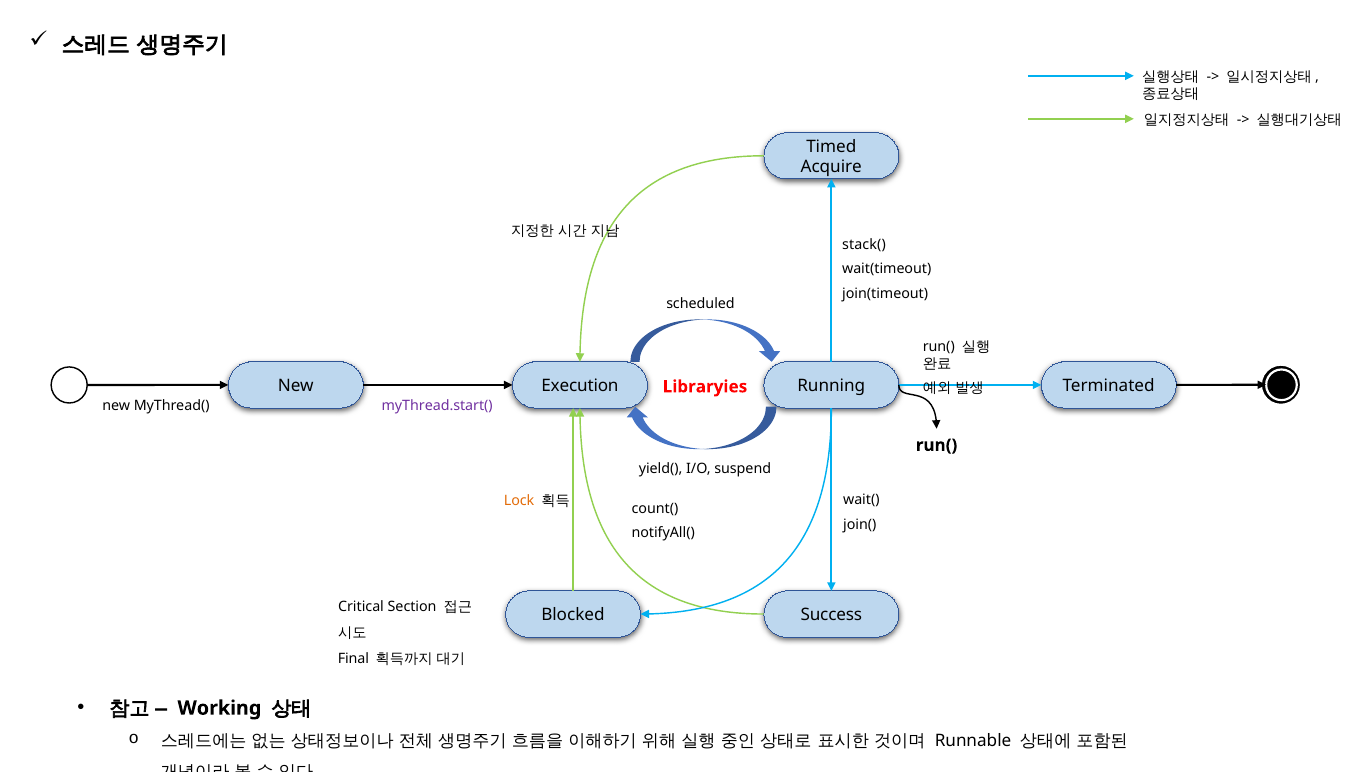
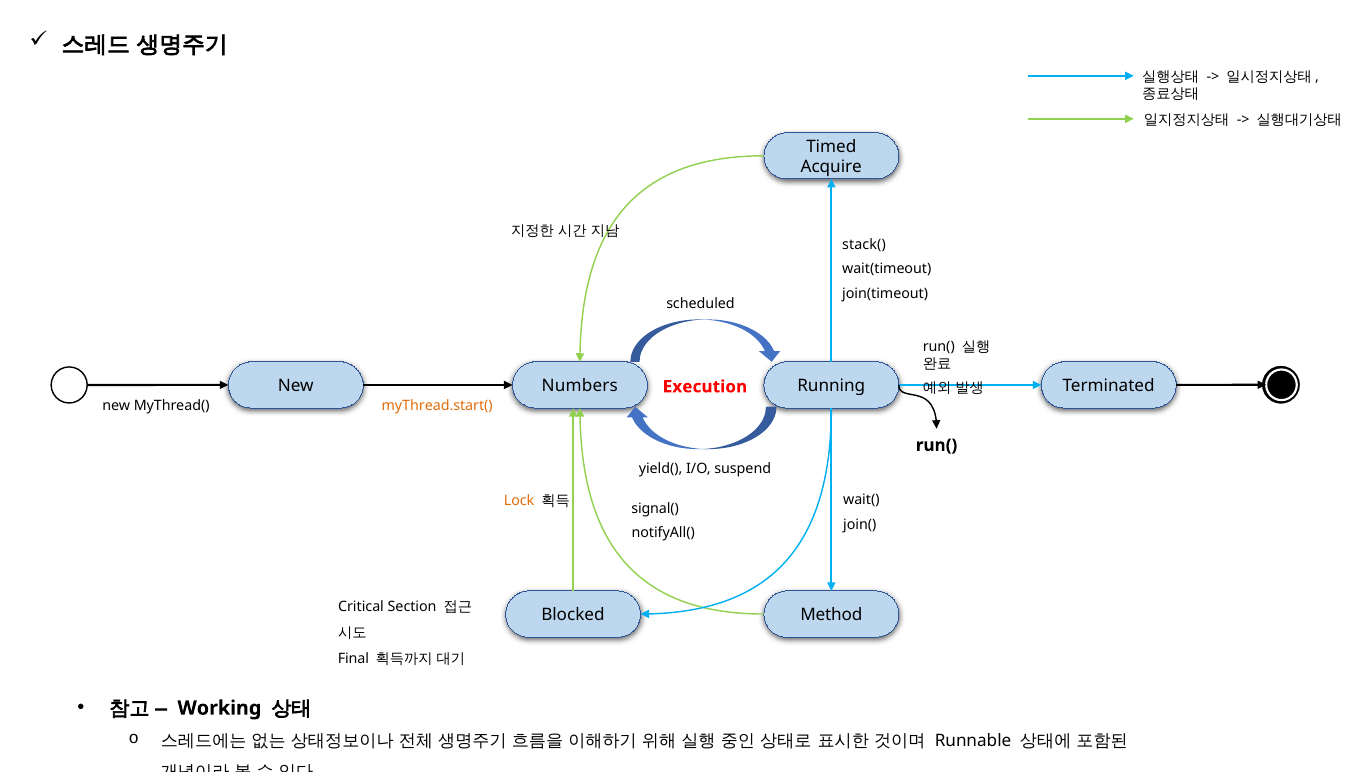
Execution: Execution -> Numbers (580, 386)
Libraryies: Libraryies -> Execution (705, 387)
myThread.start( colour: purple -> orange (437, 405)
count(: count( -> signal( (655, 508)
Success: Success -> Method (831, 615)
